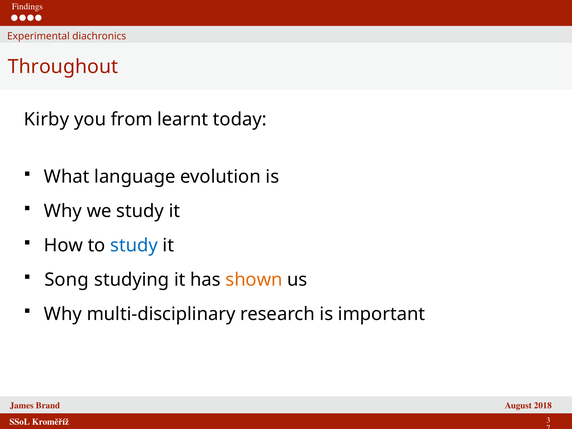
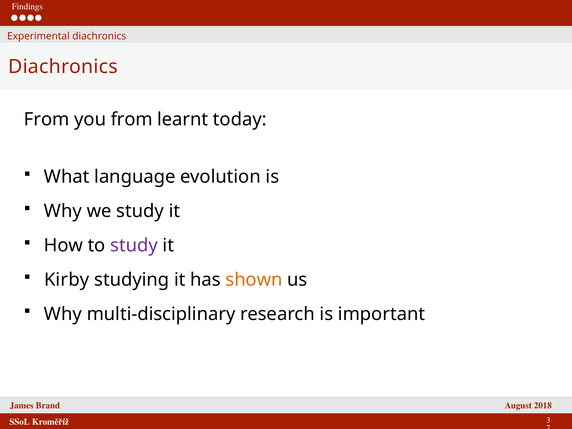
Throughout: Throughout -> Diachronics (63, 67)
Kirby: Kirby -> From (47, 119)
study colour: blue -> purple (134, 246)
Song: Song -> Kirby (67, 280)
